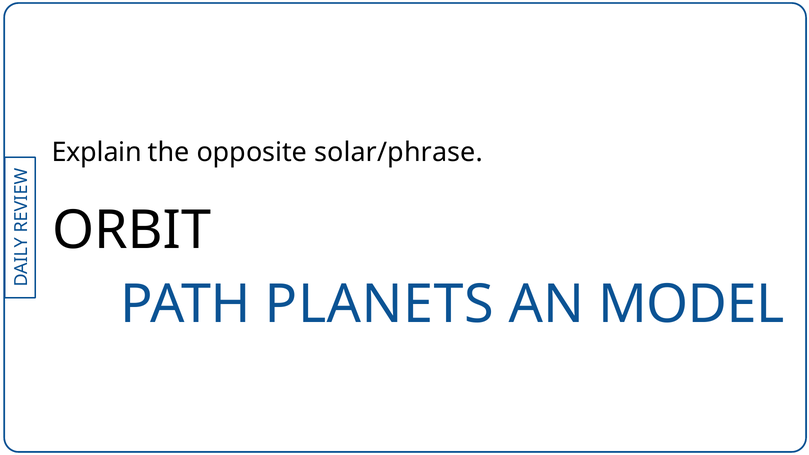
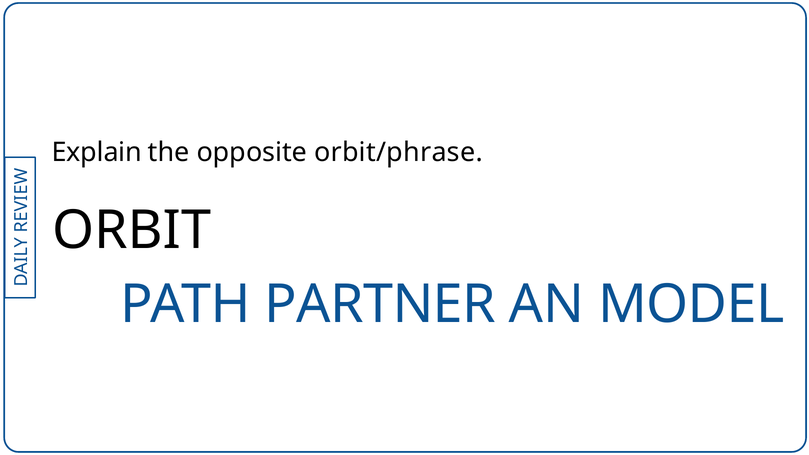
solar/phrase: solar/phrase -> orbit/phrase (398, 152)
PLANETS: PLANETS -> PARTNER (380, 305)
